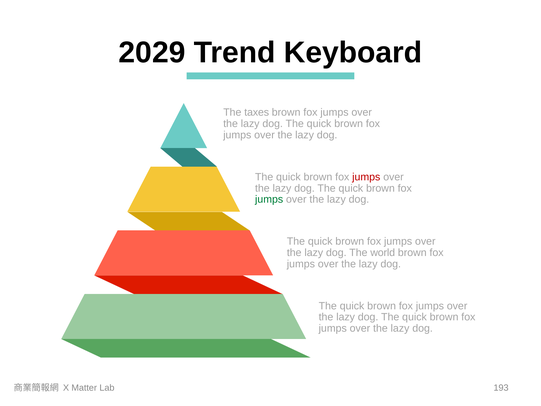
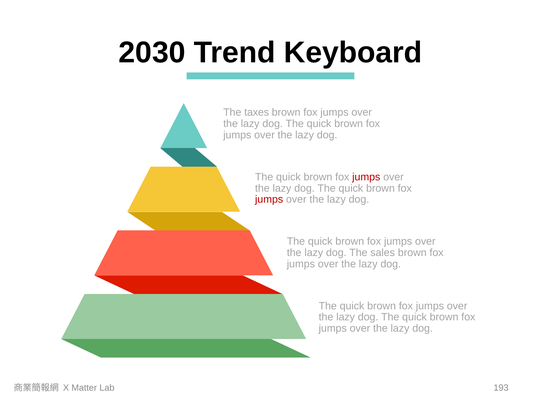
2029: 2029 -> 2030 (152, 53)
jumps colour: green -> red (269, 199)
world: world -> sales (383, 253)
